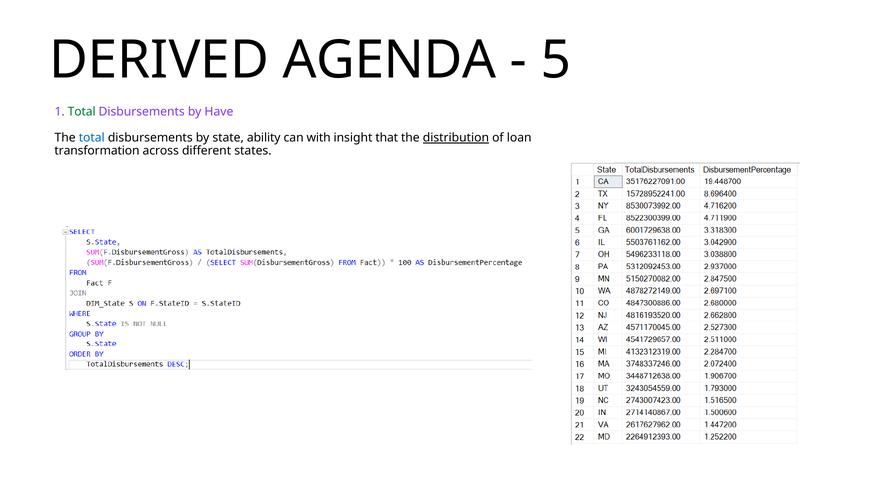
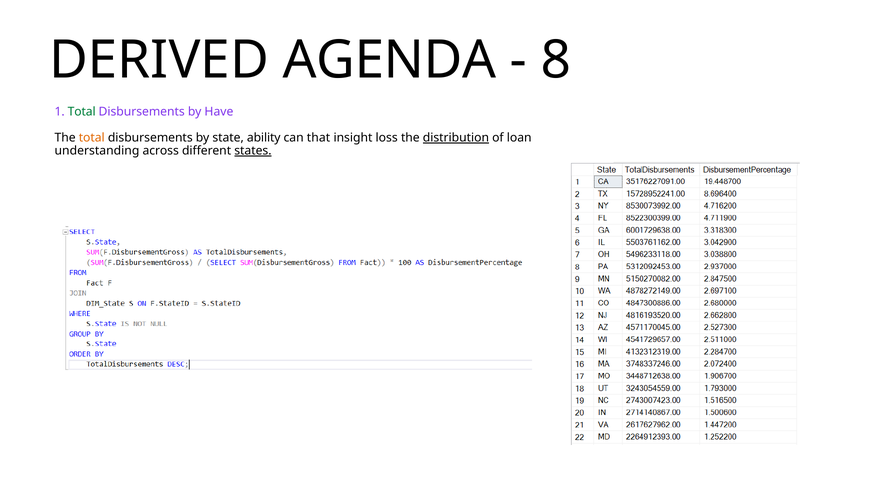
5: 5 -> 8 (556, 60)
total colour: blue -> orange (92, 138)
with: with -> that (319, 138)
that: that -> loss (387, 138)
transformation: transformation -> understanding (97, 151)
states underline: none -> present (253, 151)
